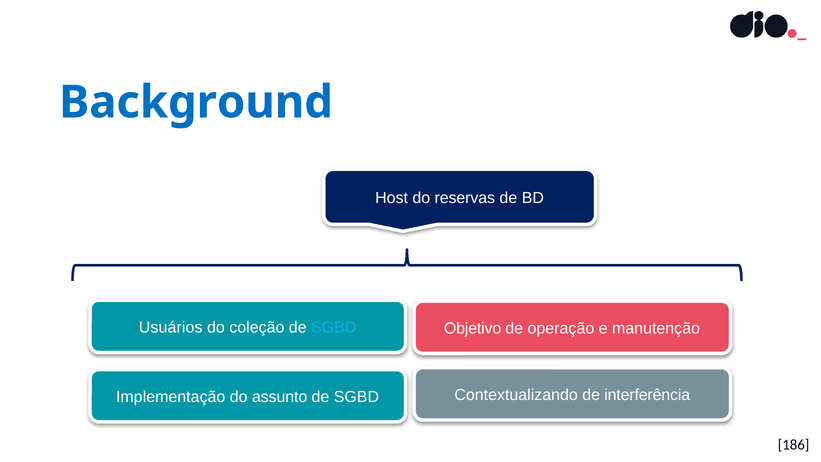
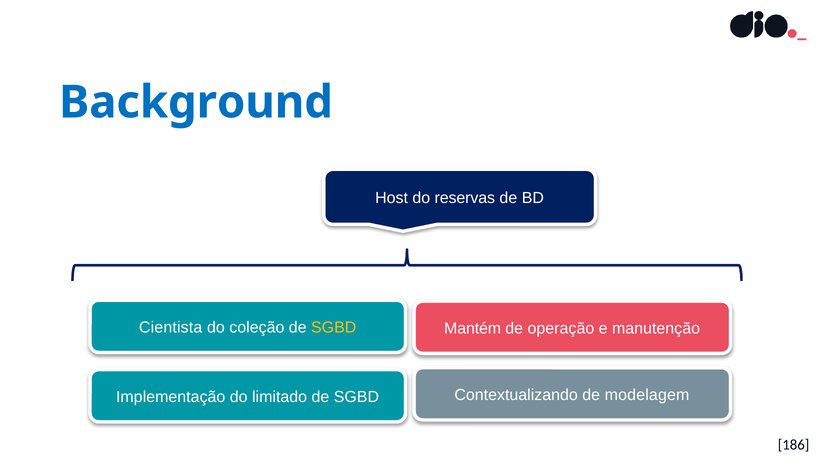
Usuários: Usuários -> Cientista (171, 327)
SGBD colour: light blue -> yellow (334, 327)
Objetivo: Objetivo -> Mantém (473, 328)
interferência: interferência -> modelagem (647, 395)
assunto: assunto -> limitado (280, 397)
